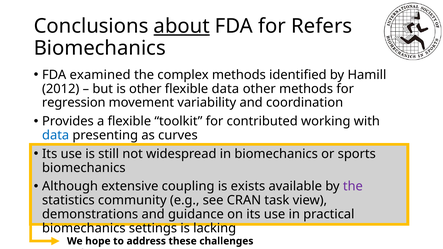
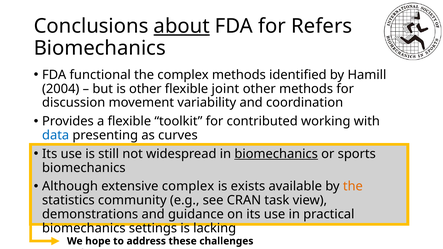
examined: examined -> functional (100, 75)
2012: 2012 -> 2004 (61, 89)
flexible data: data -> joint (225, 89)
regression: regression -> discussion (74, 103)
biomechanics underline: none -> present (276, 154)
extensive coupling: coupling -> complex (188, 186)
the colour: purple -> orange (353, 186)
